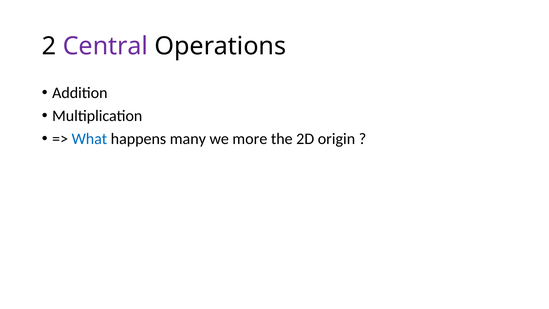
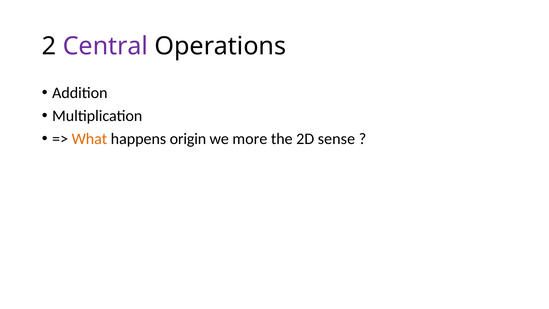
What colour: blue -> orange (89, 139)
many: many -> origin (188, 139)
origin: origin -> sense (336, 139)
